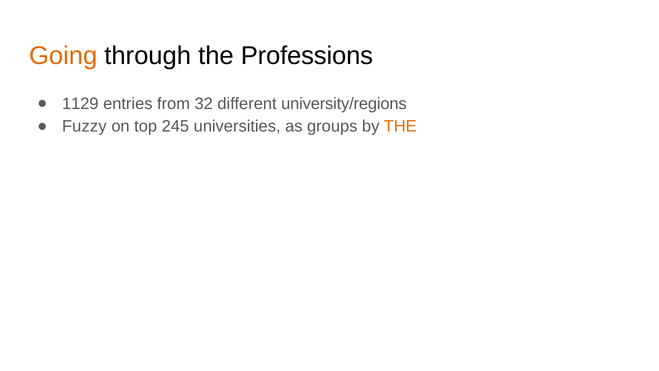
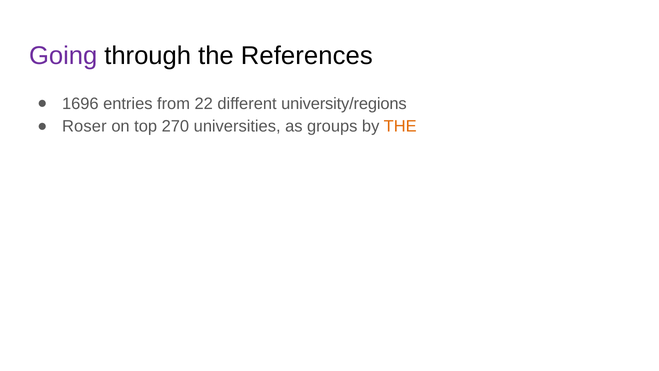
Going colour: orange -> purple (63, 56)
Professions: Professions -> References (307, 56)
1129: 1129 -> 1696 (80, 104)
32: 32 -> 22 (204, 104)
Fuzzy: Fuzzy -> Roser (84, 126)
245: 245 -> 270 (175, 126)
